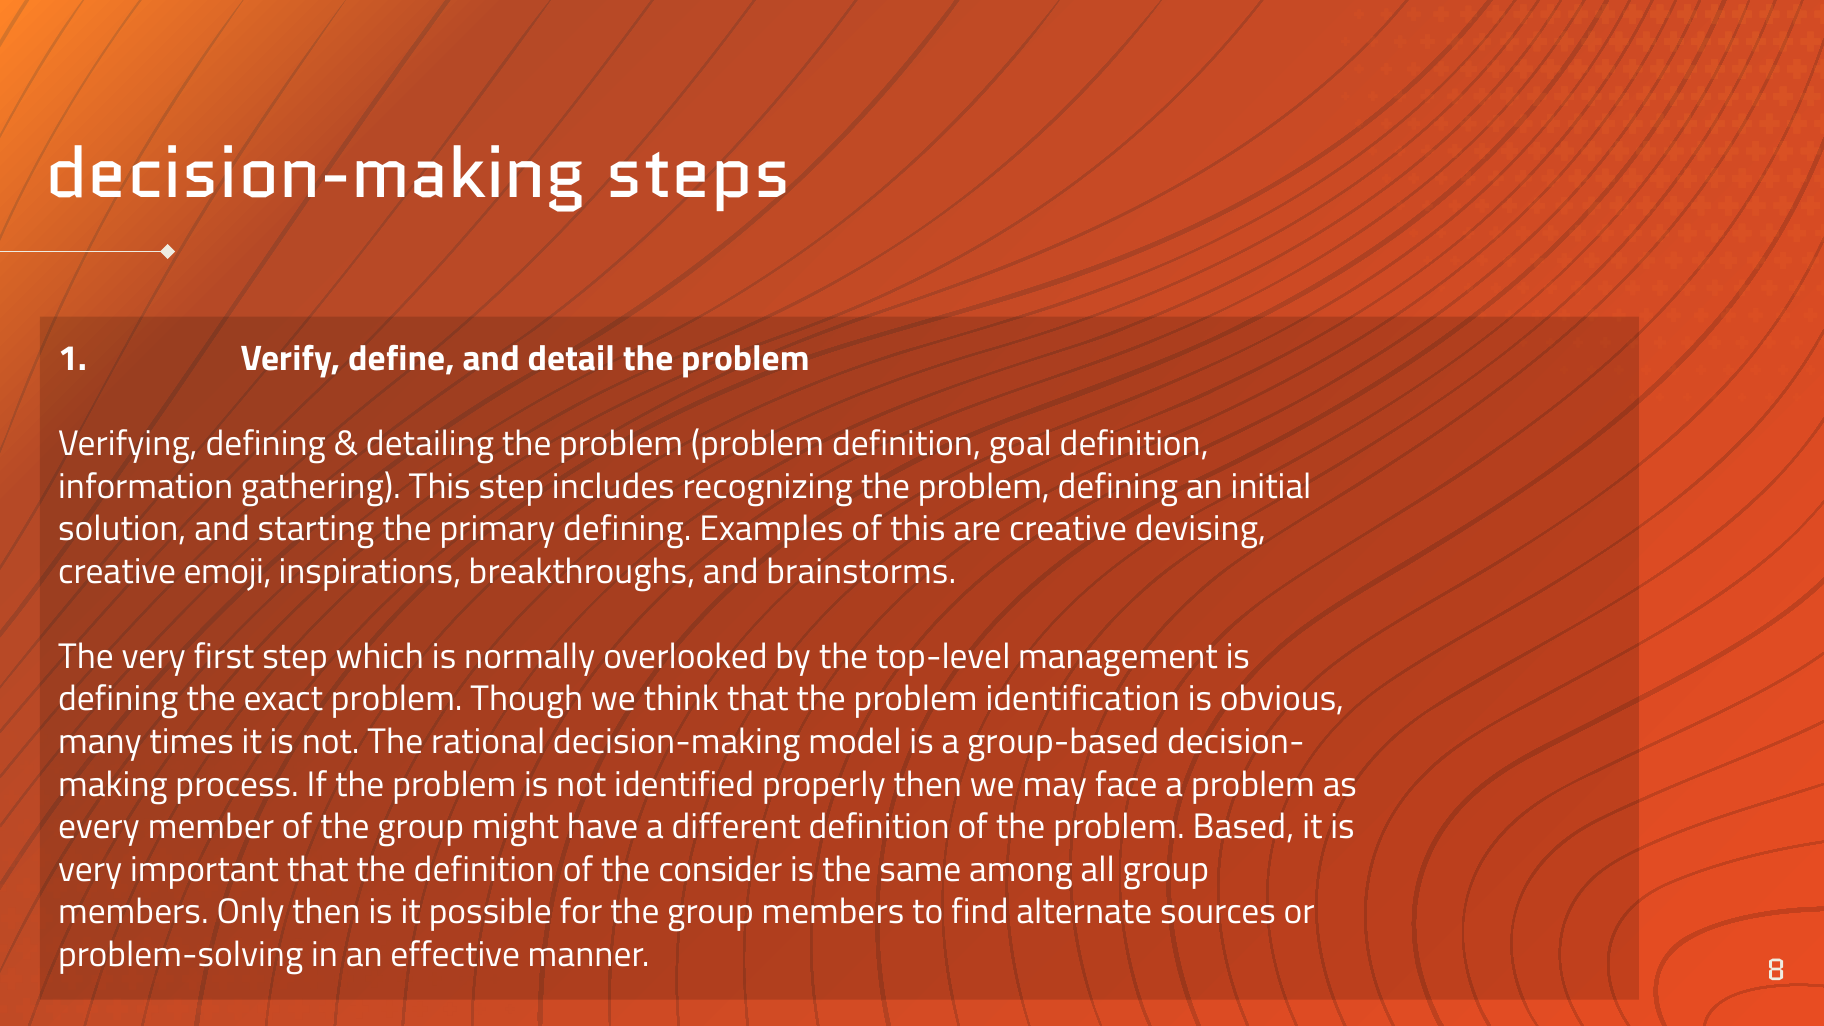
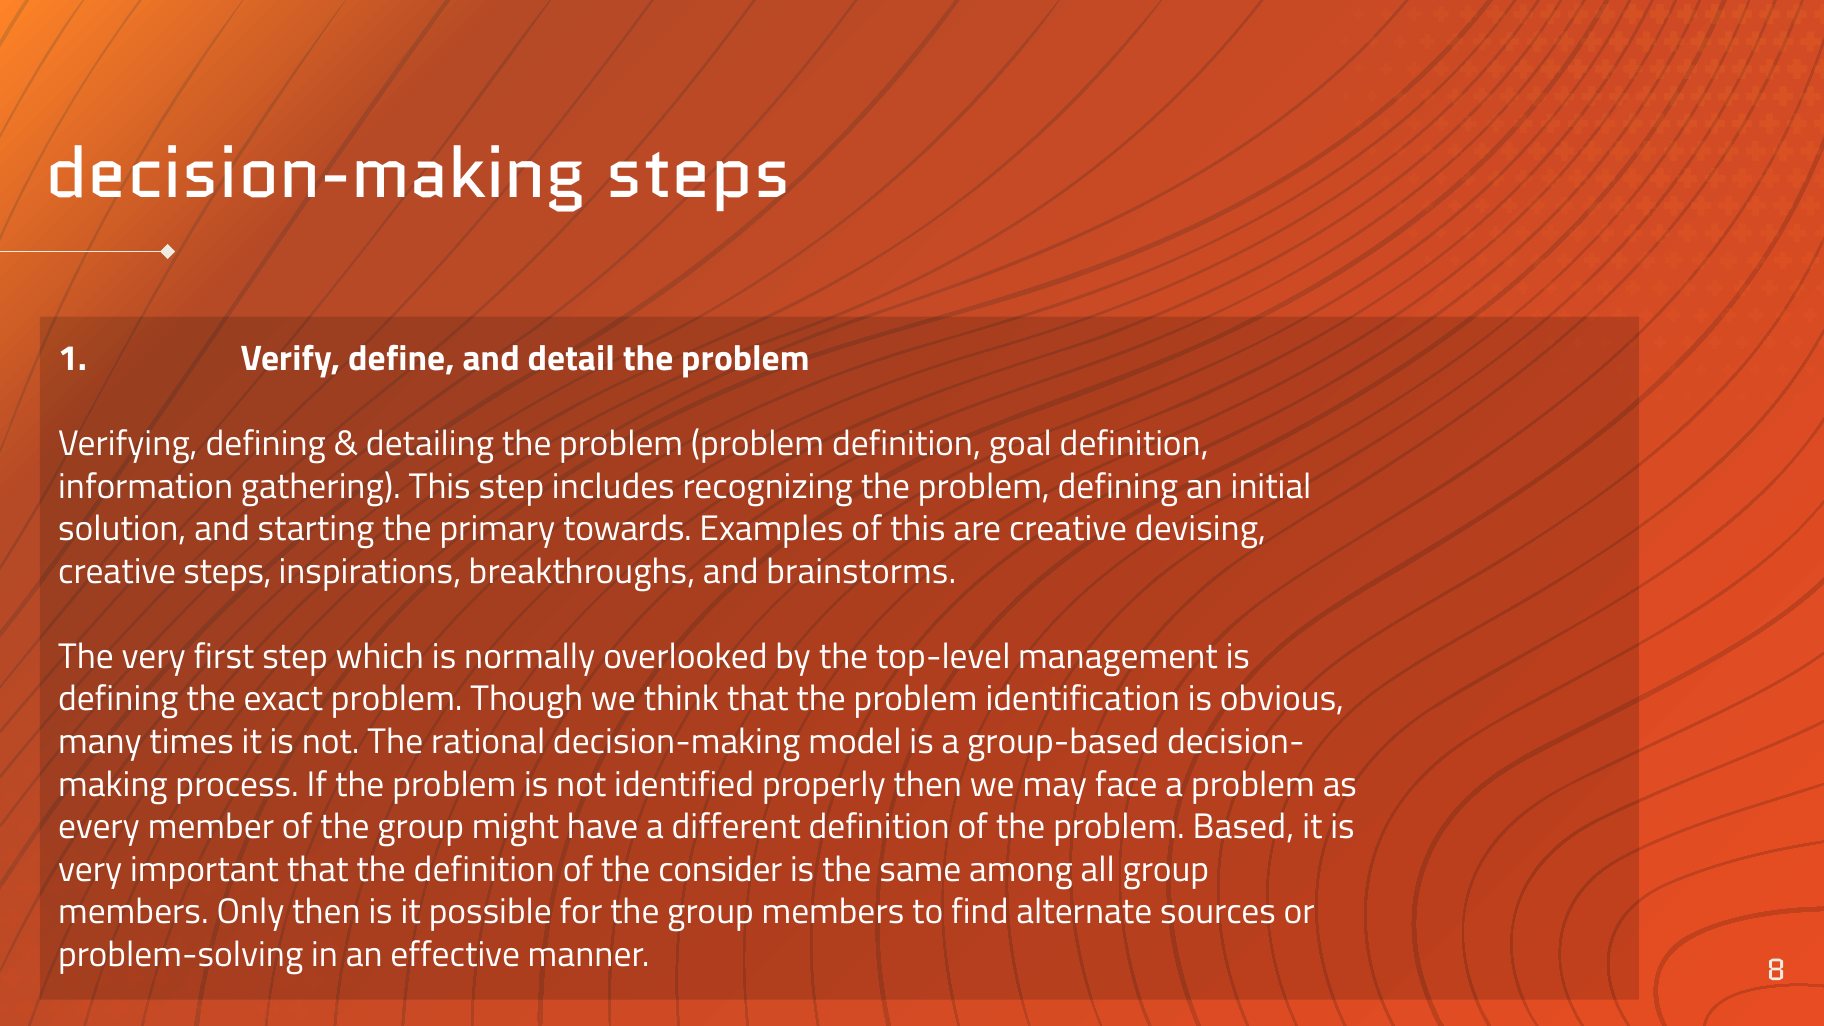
primary defining: defining -> towards (628, 529)
creative emoji: emoji -> steps (228, 572)
